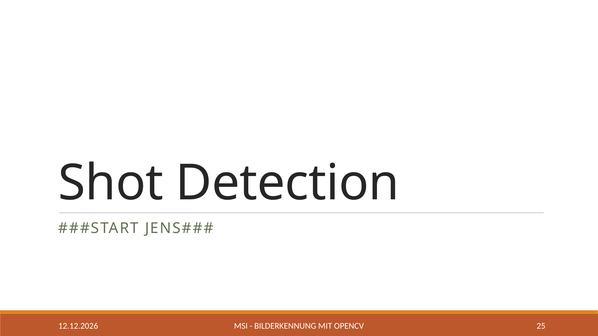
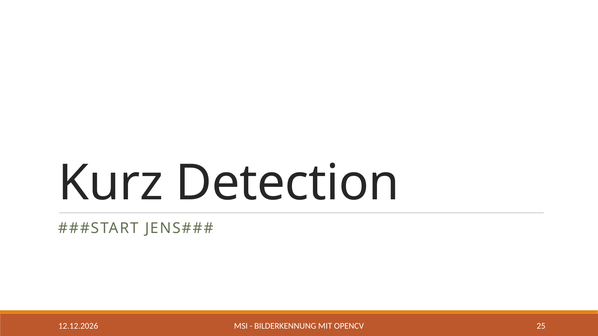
Shot: Shot -> Kurz (111, 183)
